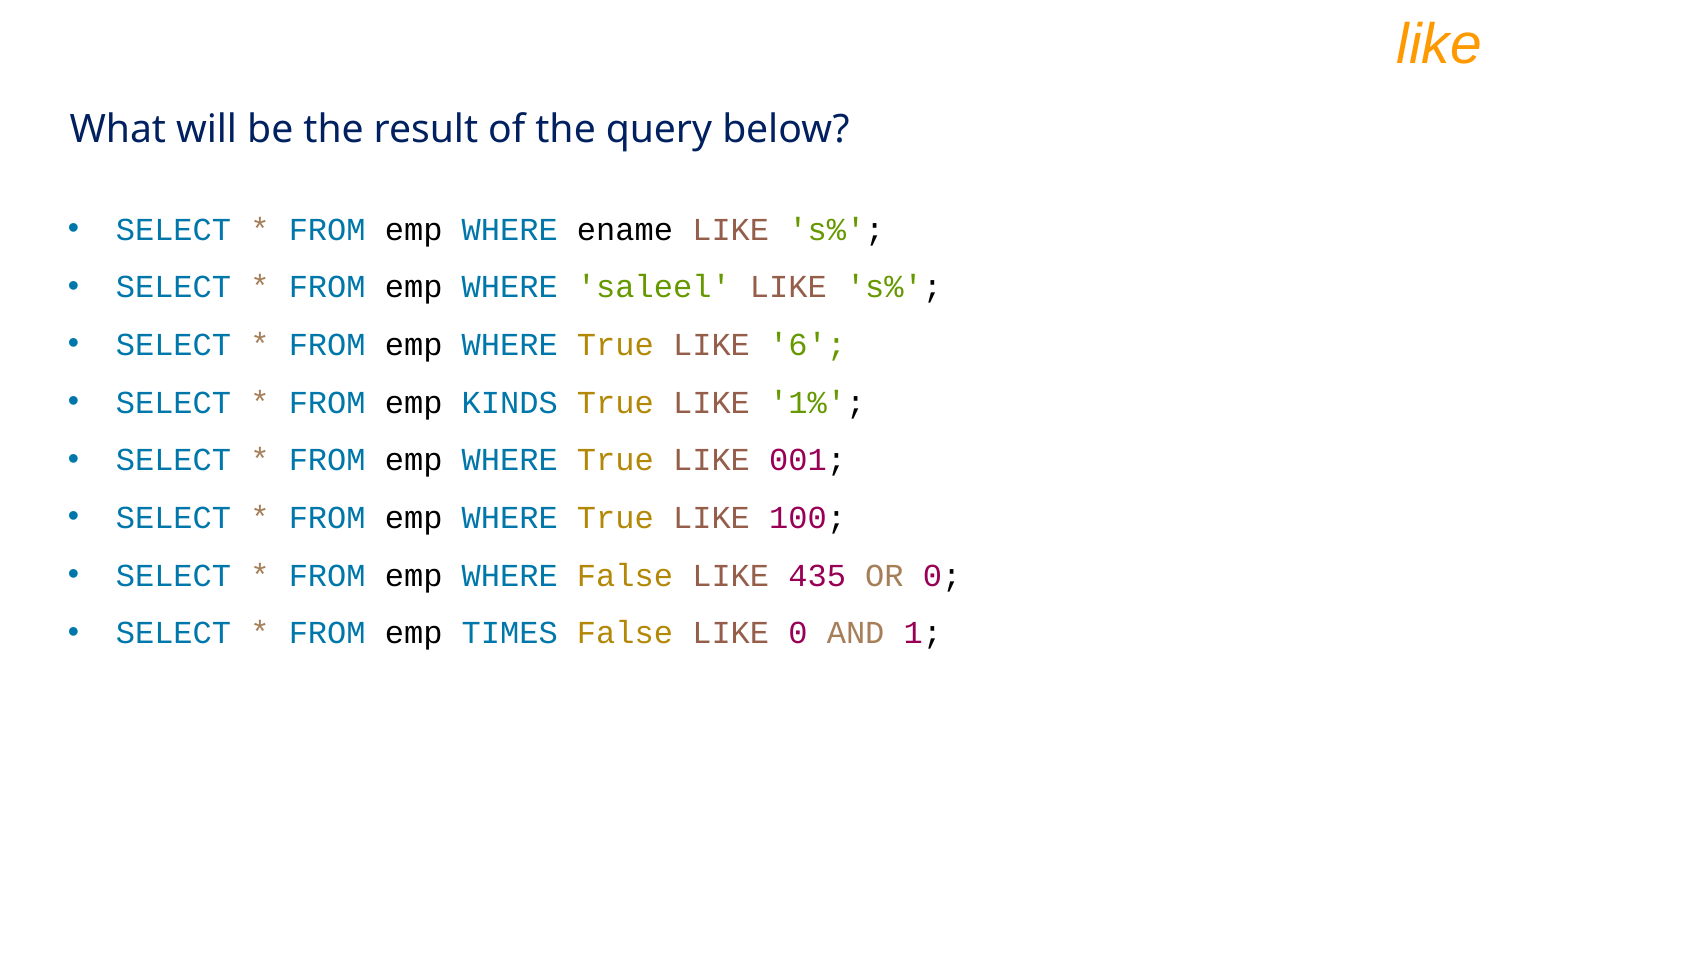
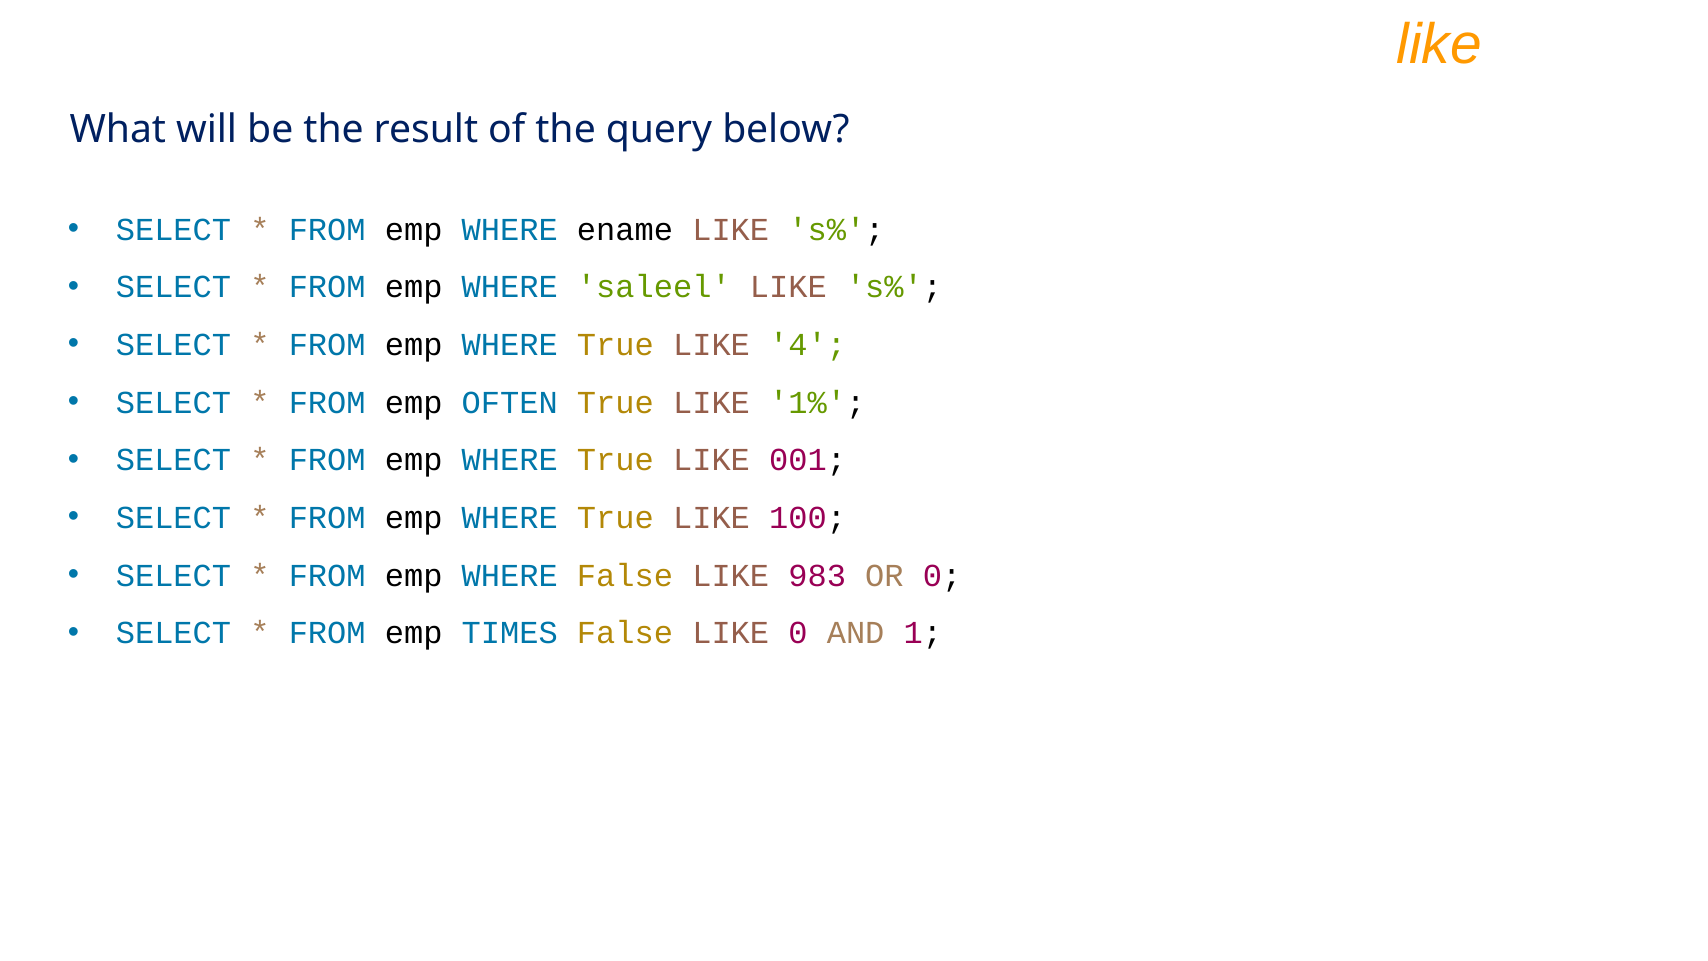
6: 6 -> 4 (808, 345)
KINDS: KINDS -> OFTEN (510, 402)
435: 435 -> 983 (817, 575)
